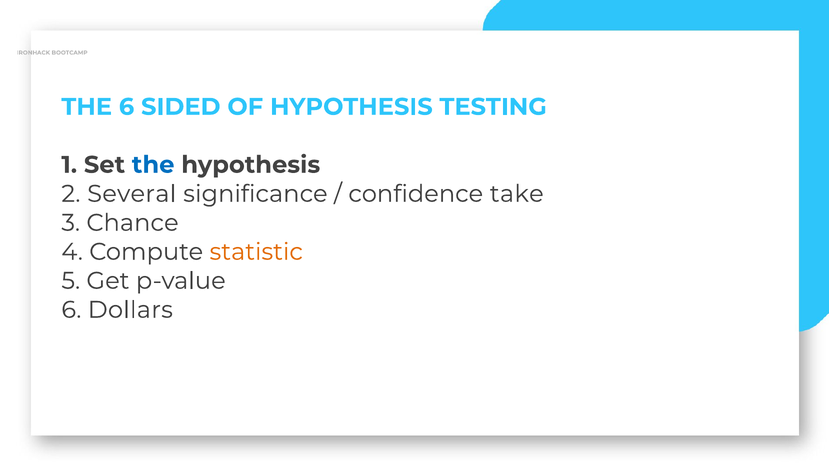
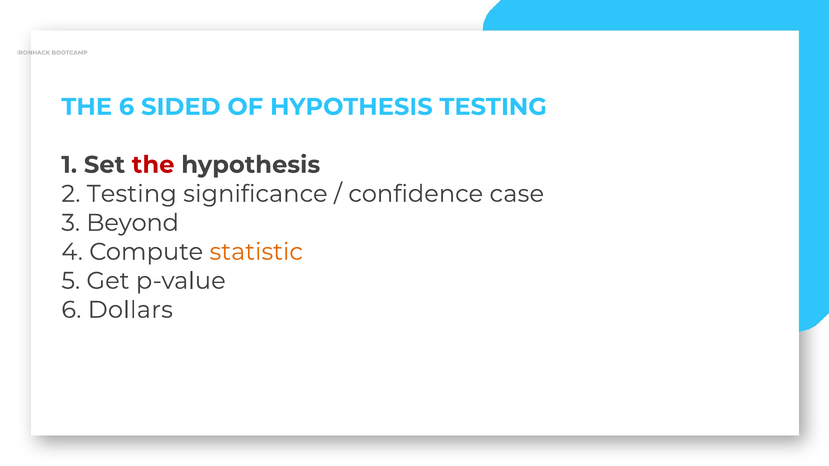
the colour: blue -> red (153, 165)
2 Several: Several -> Testing (132, 194)
take: take -> case (517, 194)
Chance: Chance -> Beyond (133, 223)
